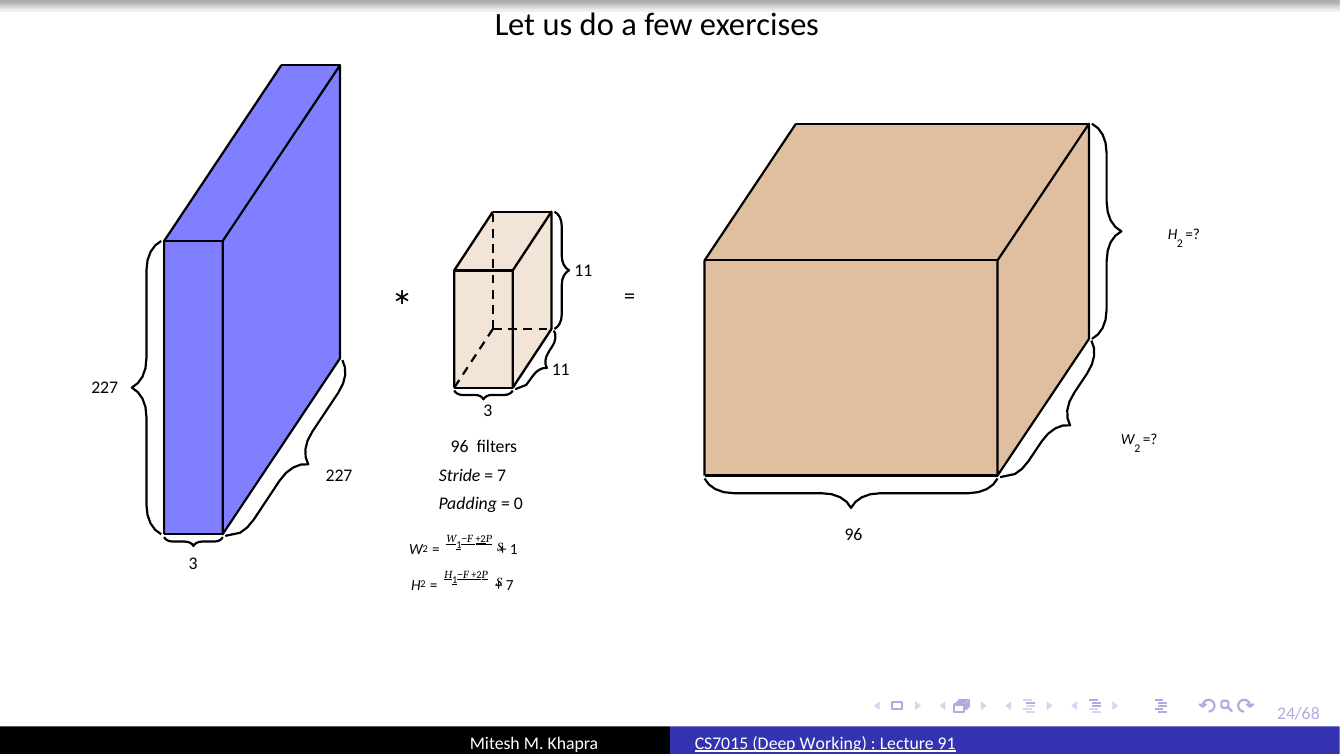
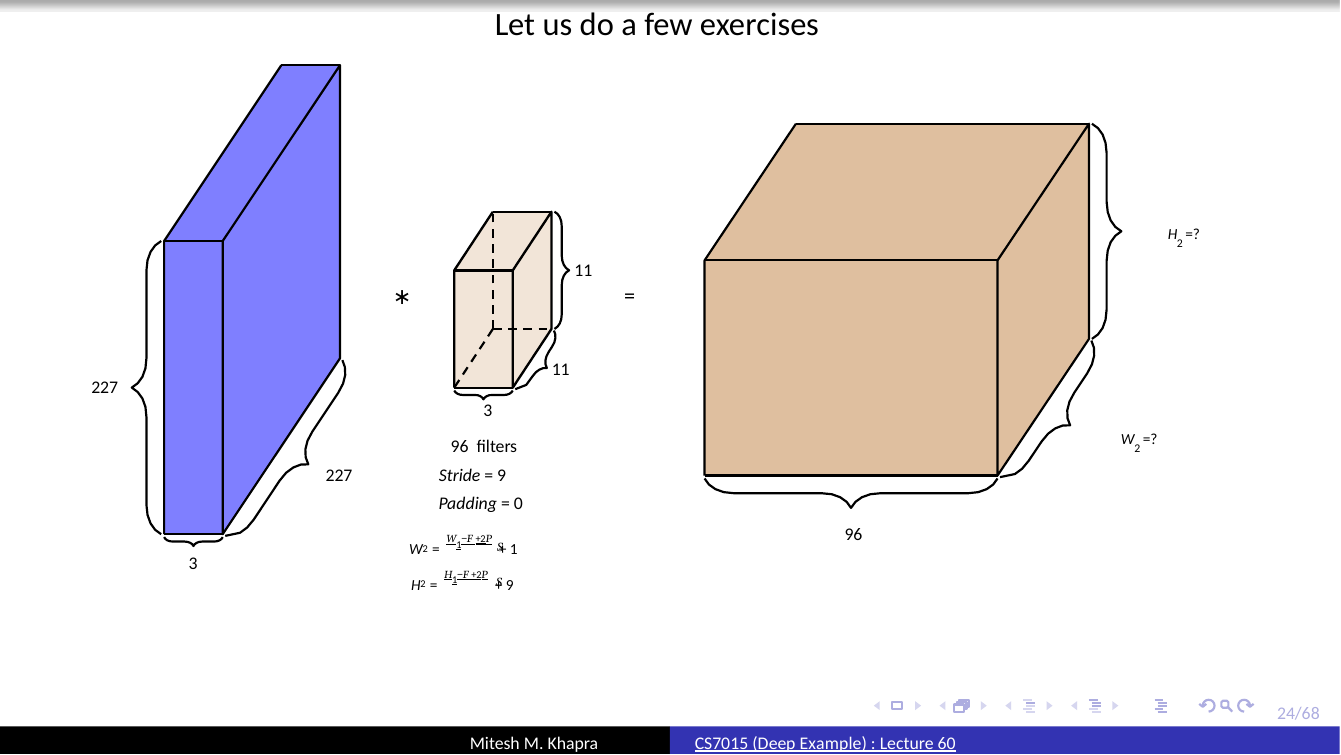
7: 7 -> 9 (502, 476)
7: 7 -> 9 (510, 585)
Working: Working -> Example (833, 743)
91: 91 -> 60 (947, 743)
